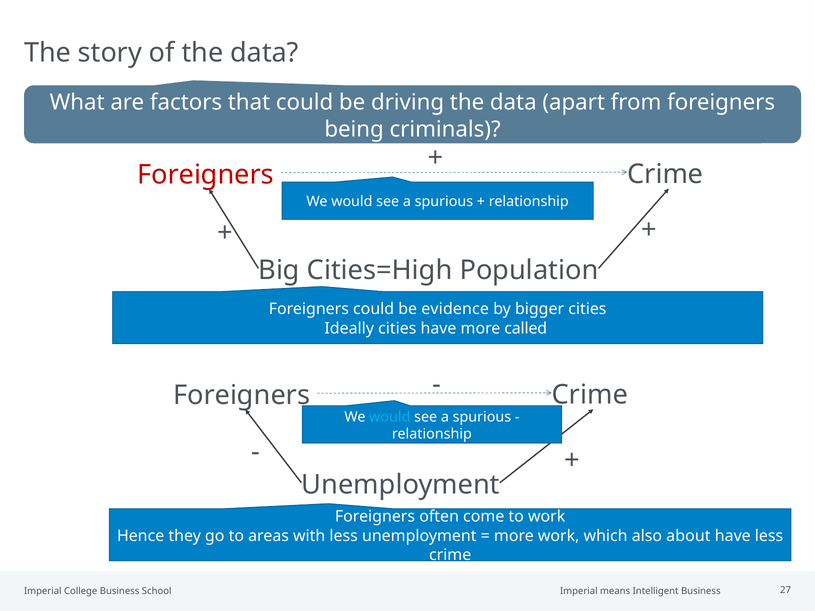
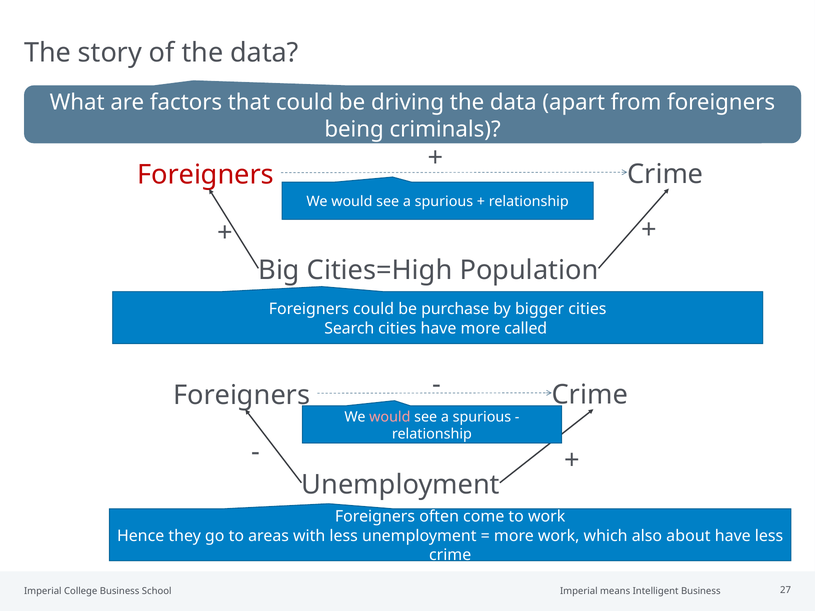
evidence: evidence -> purchase (455, 309)
Ideally: Ideally -> Search (349, 328)
would colour: light blue -> pink (390, 417)
